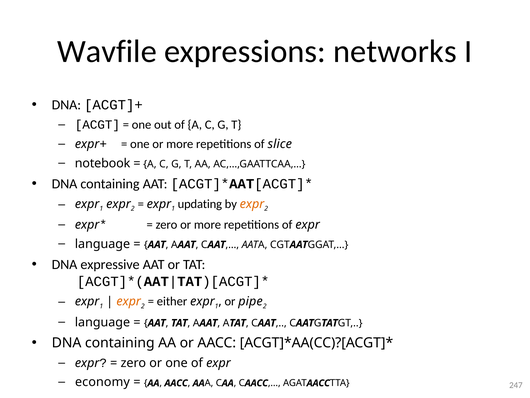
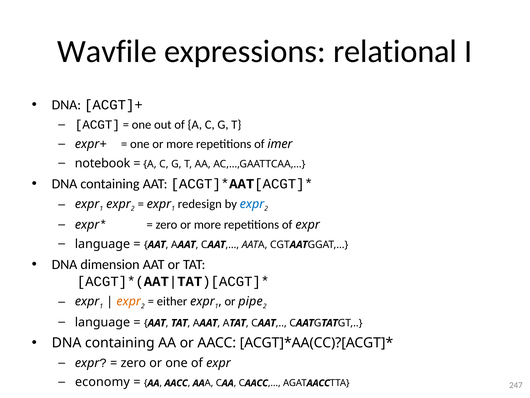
networks: networks -> relational (395, 51)
slice: slice -> imer (280, 144)
updating: updating -> redesign (200, 204)
expr colour: orange -> blue (252, 204)
expressive: expressive -> dimension (110, 264)
